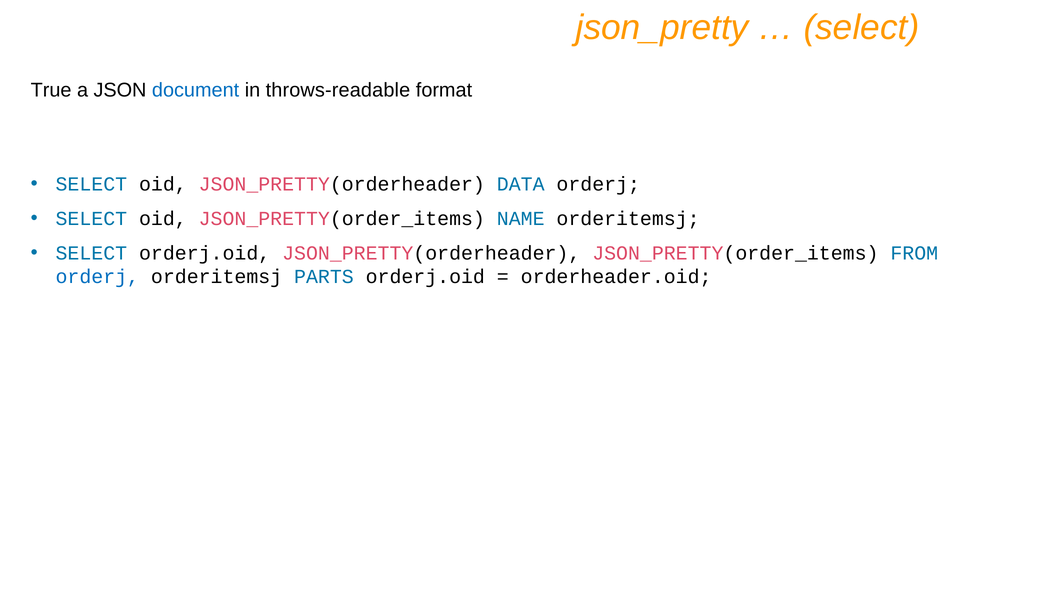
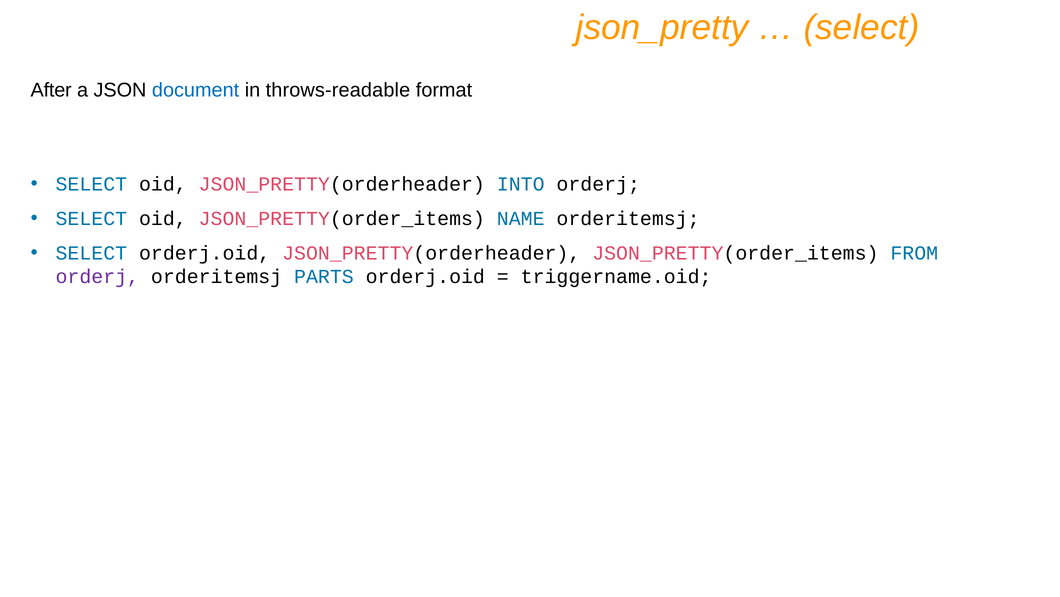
True: True -> After (51, 90)
DATA: DATA -> INTO (521, 184)
orderj colour: blue -> purple (97, 277)
orderheader.oid: orderheader.oid -> triggername.oid (616, 277)
